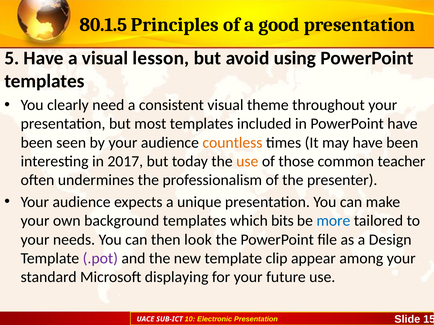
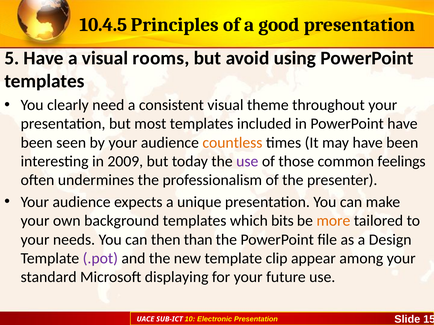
80.1.5: 80.1.5 -> 10.4.5 (103, 25)
lesson: lesson -> rooms (161, 58)
2017: 2017 -> 2009 (125, 162)
use colour: orange -> purple (247, 162)
teacher: teacher -> feelings (401, 162)
more colour: blue -> orange (333, 221)
look: look -> than (198, 240)
